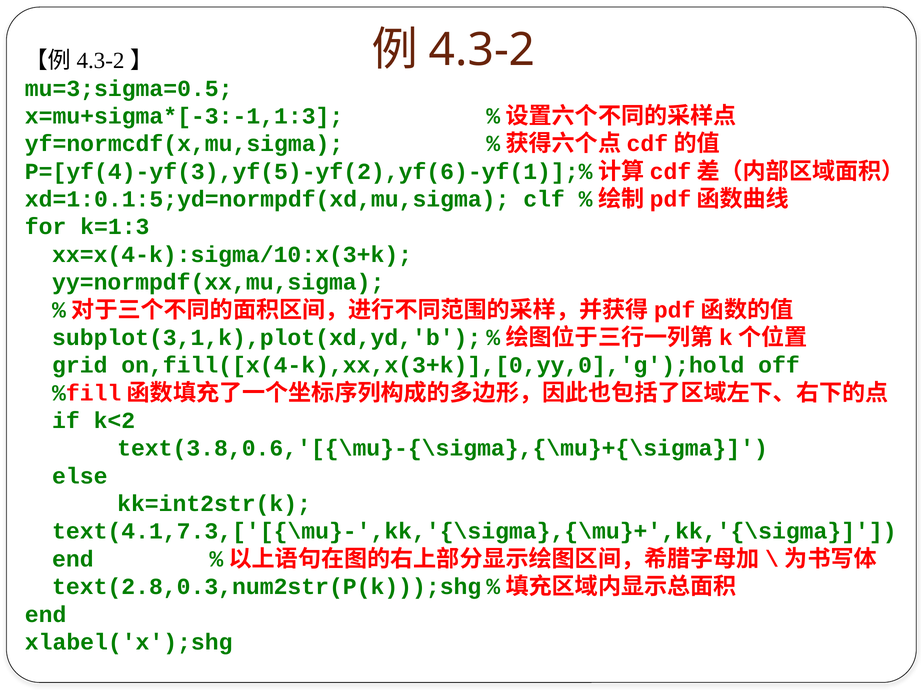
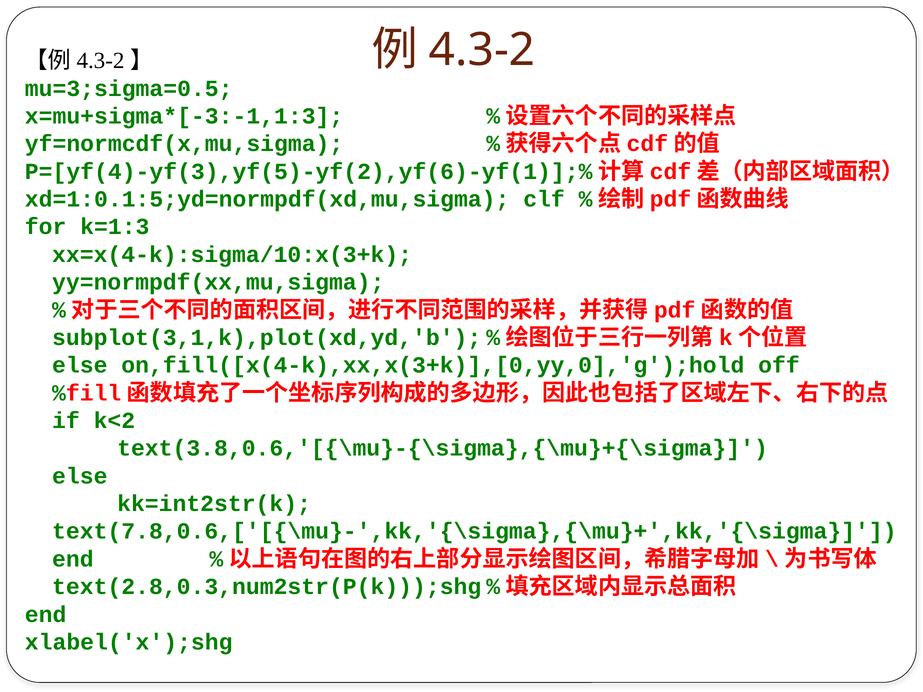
grid: grid -> else (80, 365)
text(4.1,7.3,['[{\mu}-',kk,'{\sigma},{\mu}+',kk,'{\sigma: text(4.1,7.3,['[{\mu}-',kk,'{\sigma},{\mu}+',kk,'{\sigma -> text(7.8,0.6,['[{\mu}-',kk,'{\sigma},{\mu}+',kk,'{\sigma (474, 532)
